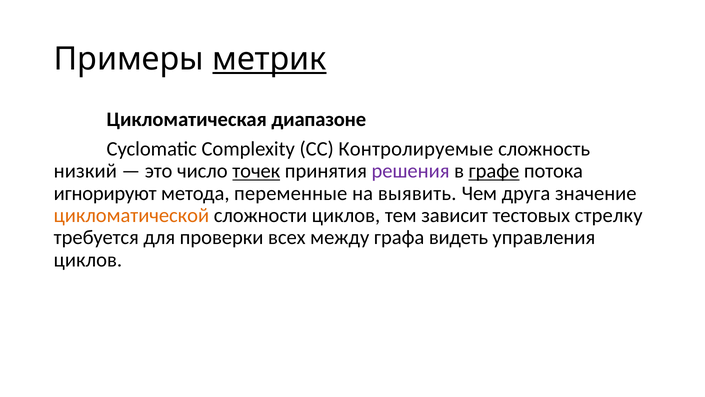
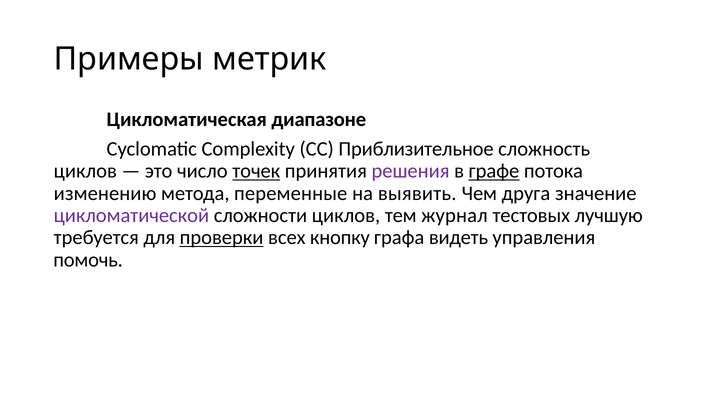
метрик underline: present -> none (269, 59)
Контролируемые: Контролируемые -> Приблизительное (416, 149)
низкий: низкий -> циклов (85, 171)
игнорируют: игнорируют -> изменению (105, 193)
цикломатической colour: orange -> purple (131, 215)
зависит: зависит -> журнал (454, 215)
стрелку: стрелку -> лучшую (609, 215)
проверки underline: none -> present (222, 237)
между: между -> кнопку (340, 237)
циклов: циклов -> помочь (88, 260)
